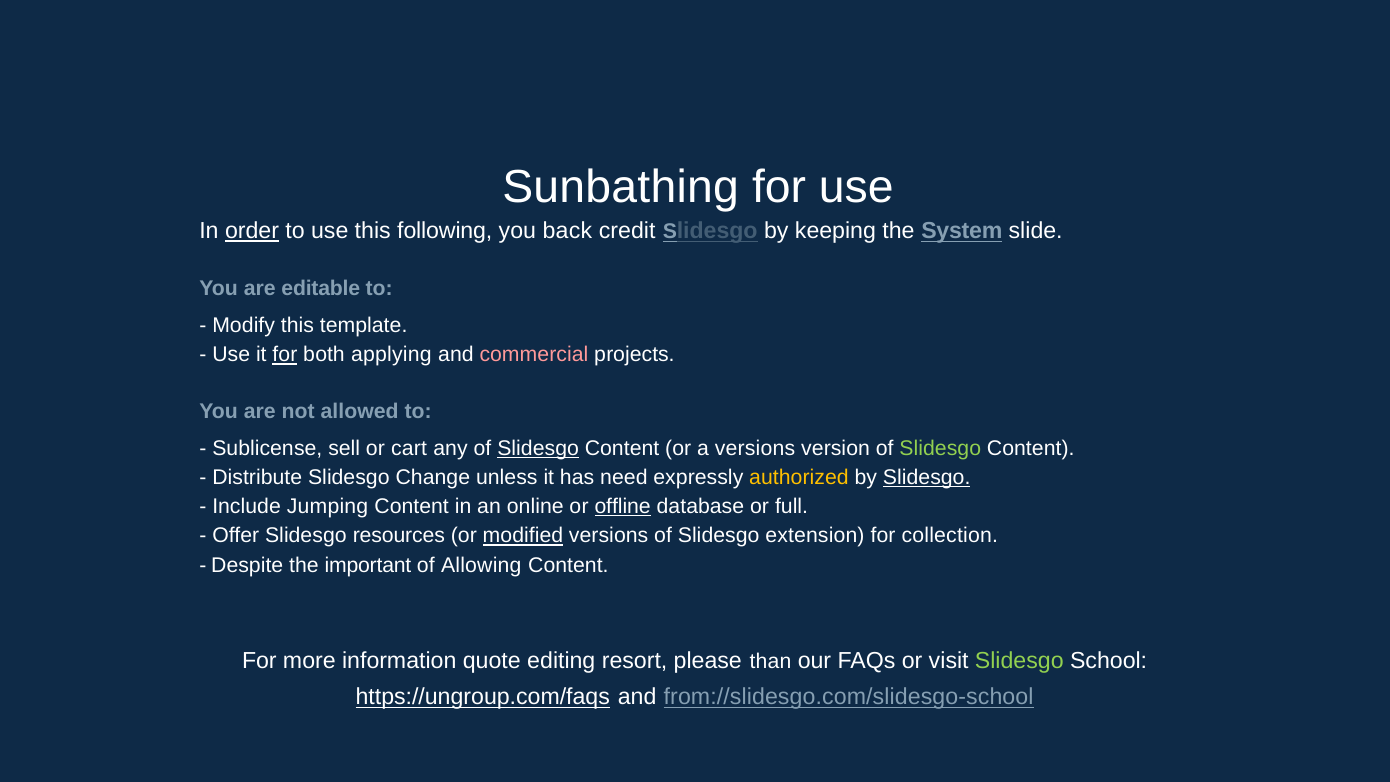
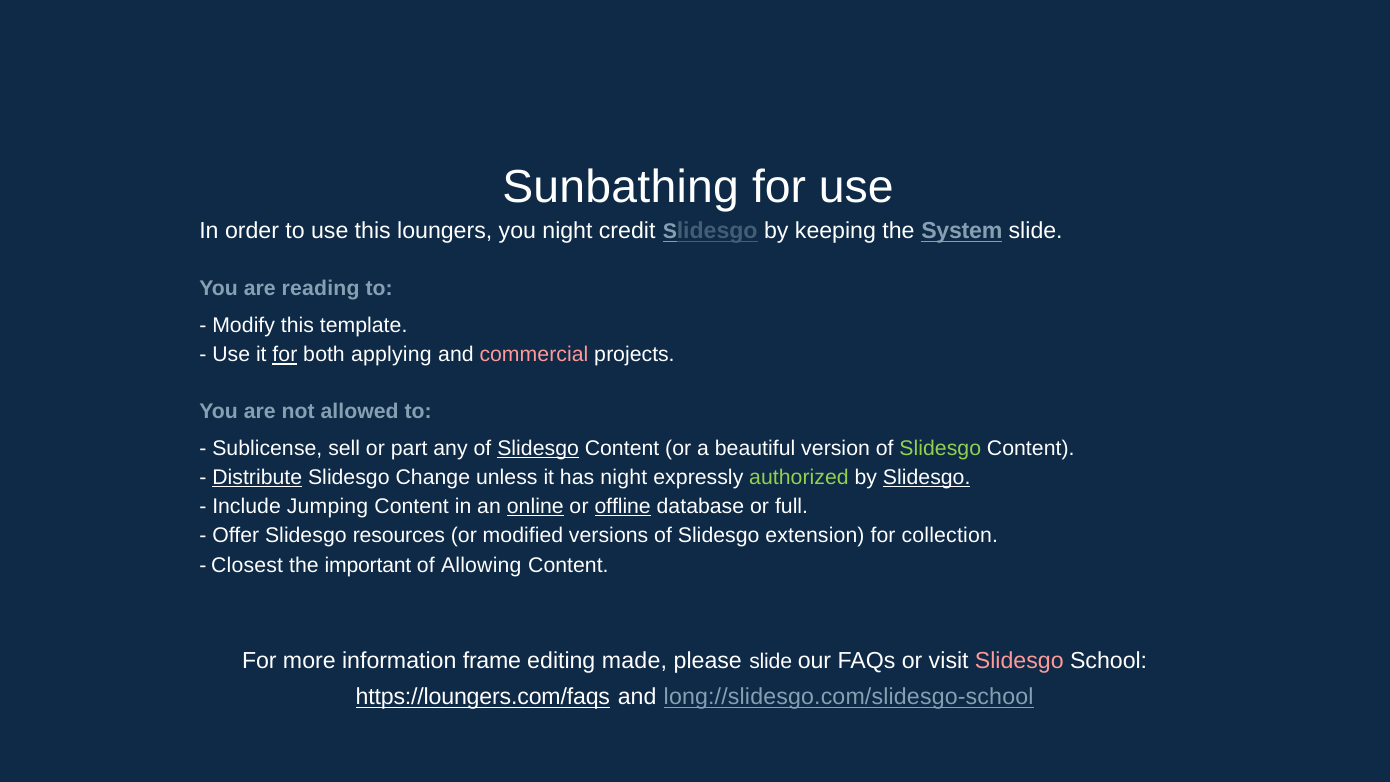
order underline: present -> none (252, 231)
following: following -> loungers (445, 231)
you back: back -> night (567, 231)
editable: editable -> reading (321, 289)
cart: cart -> part (409, 448)
a versions: versions -> beautiful (755, 448)
Distribute underline: none -> present (257, 477)
has need: need -> night (624, 477)
authorized colour: yellow -> light green (799, 477)
online underline: none -> present (535, 507)
modified underline: present -> none (523, 536)
Despite: Despite -> Closest (247, 565)
quote: quote -> frame (492, 661)
resort: resort -> made (634, 661)
please than: than -> slide (771, 661)
Slidesgo colour: light green -> pink (1019, 661)
https://ungroup.com/faqs: https://ungroup.com/faqs -> https://loungers.com/faqs (483, 697)
from://slidesgo.com/slidesgo-school: from://slidesgo.com/slidesgo-school -> long://slidesgo.com/slidesgo-school (849, 697)
